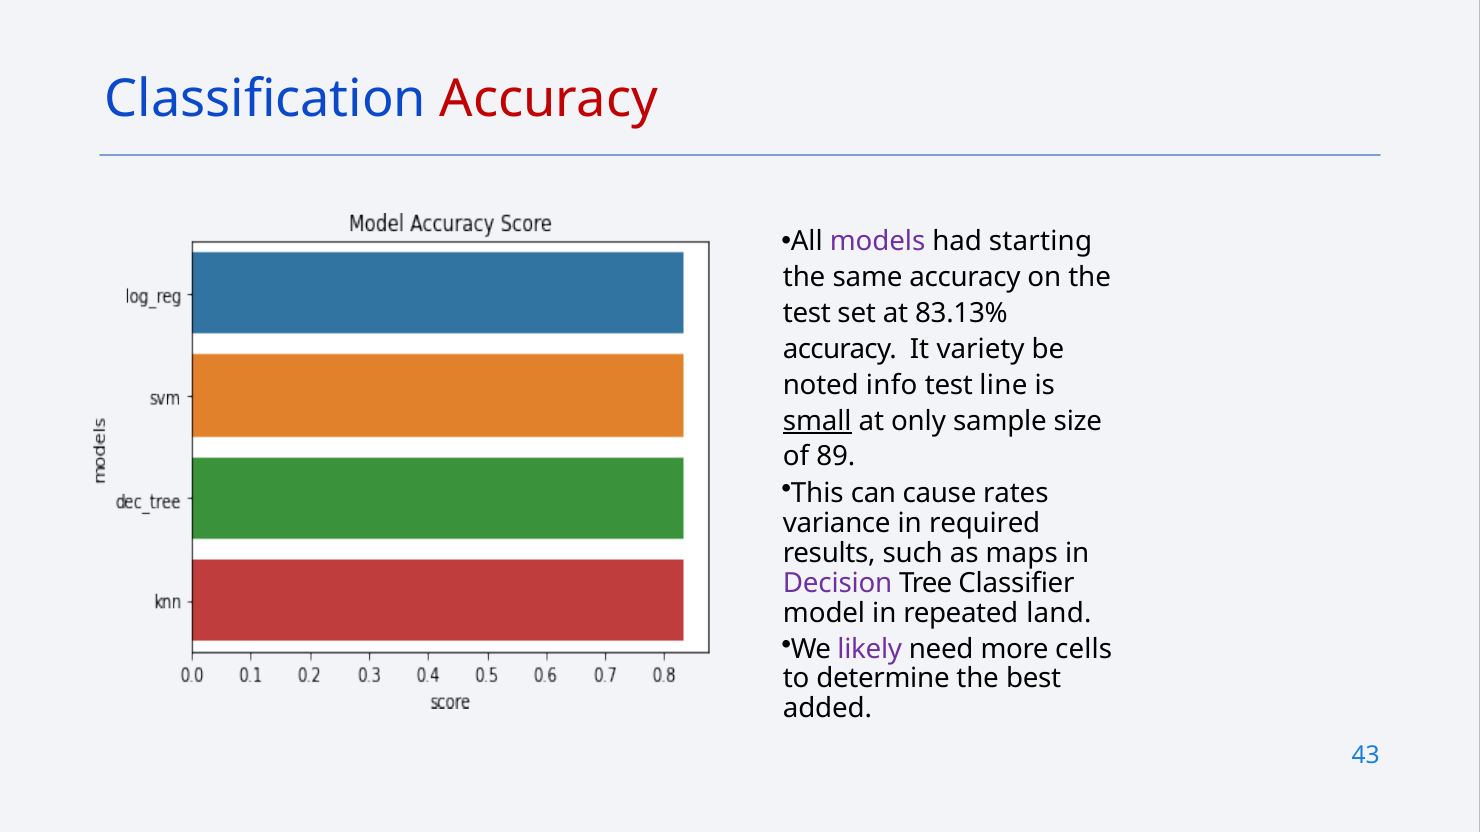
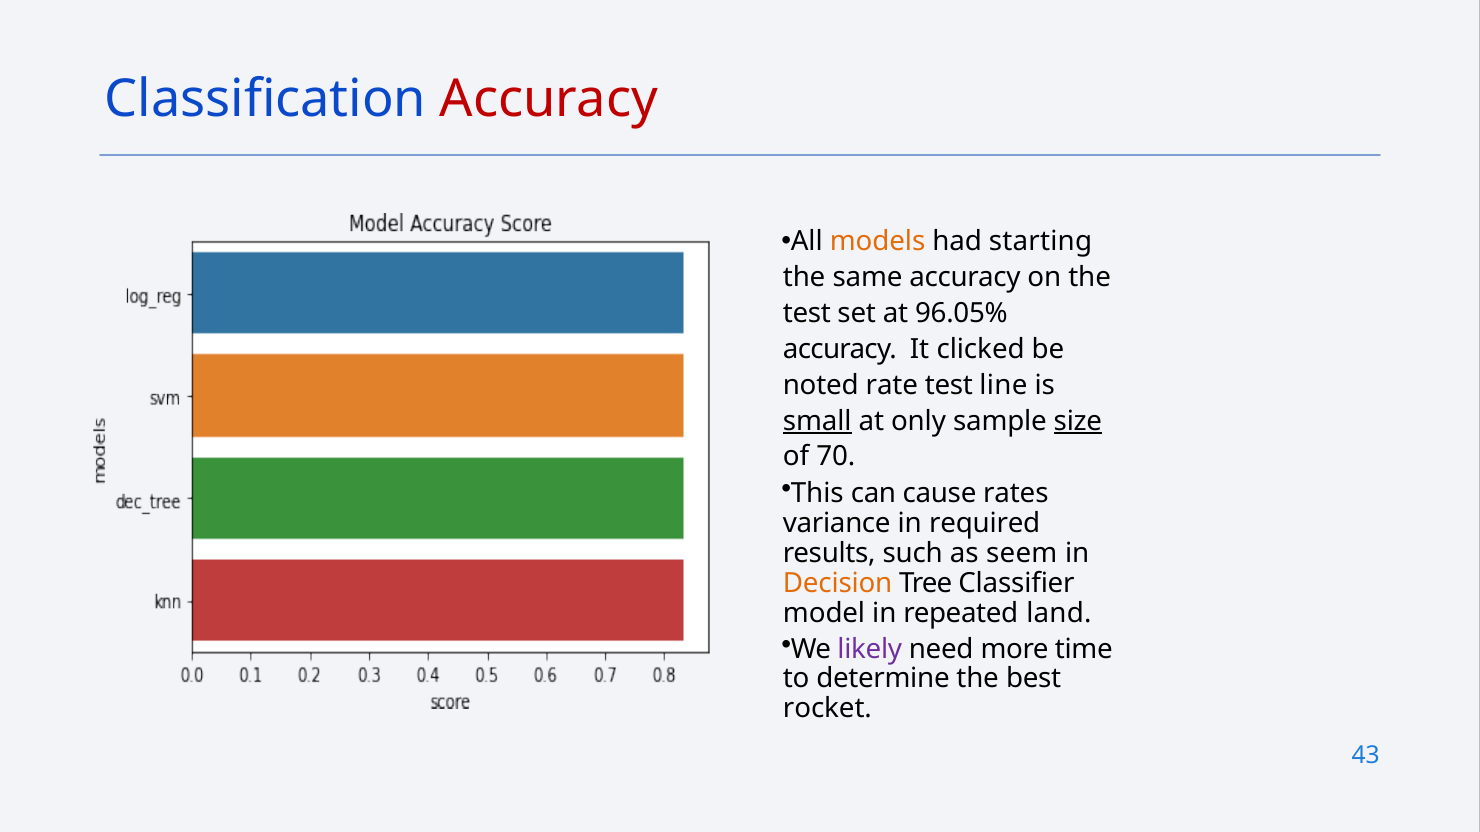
models colour: purple -> orange (878, 242)
83.13%: 83.13% -> 96.05% (961, 313)
variety: variety -> clicked (981, 349)
info: info -> rate (892, 385)
size underline: none -> present (1078, 421)
89: 89 -> 70 (836, 457)
maps: maps -> seem (1022, 554)
Decision colour: purple -> orange (838, 584)
cells: cells -> time (1084, 649)
added: added -> rocket (827, 709)
